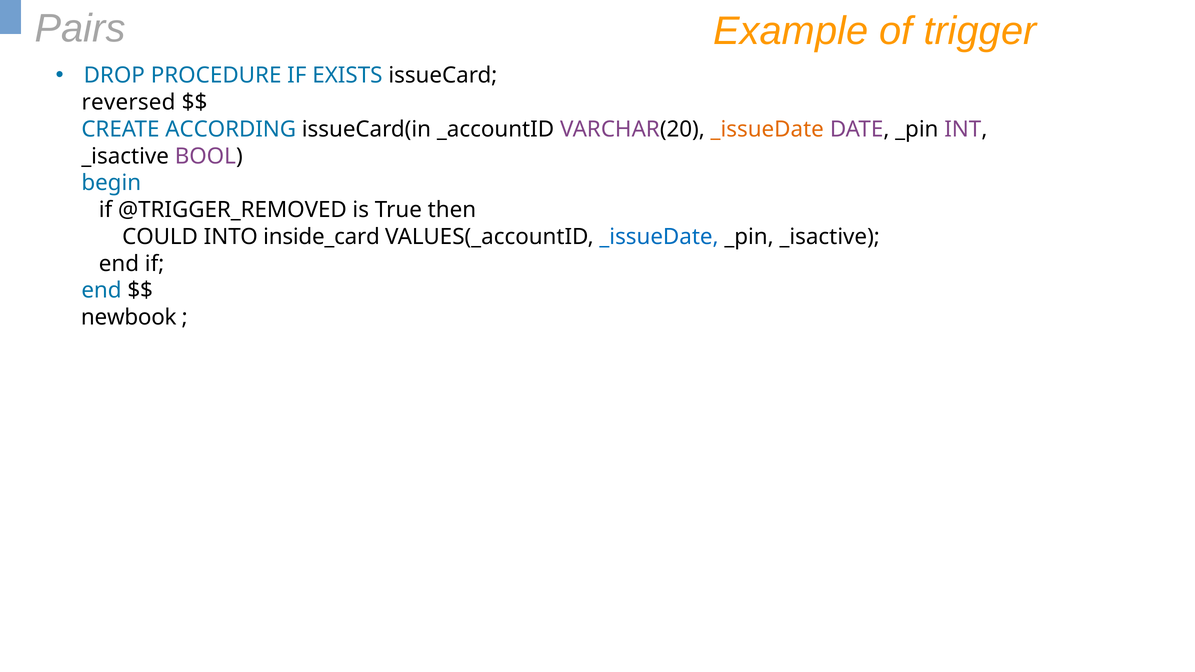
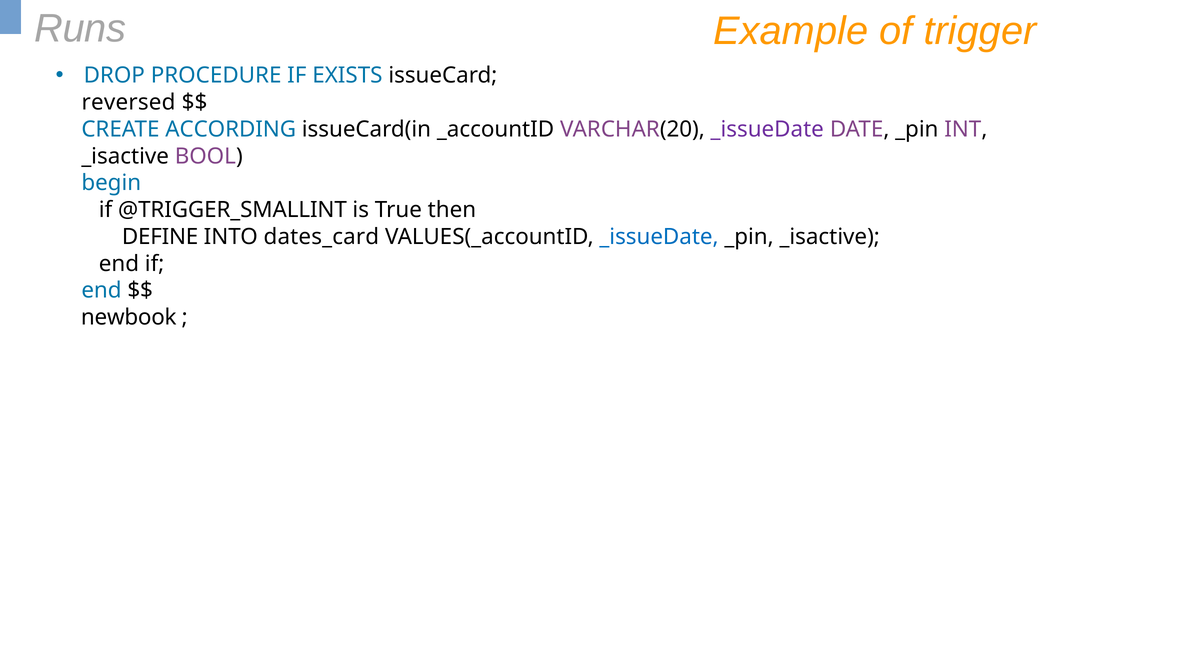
Pairs: Pairs -> Runs (80, 28)
_issueDate colour: orange -> purple (767, 129)
@TRIGGER_REMOVED: @TRIGGER_REMOVED -> @TRIGGER_SMALLINT (232, 210)
COULD: COULD -> DEFINE (160, 237)
inside_card: inside_card -> dates_card (321, 237)
